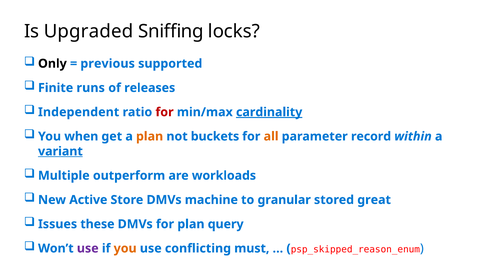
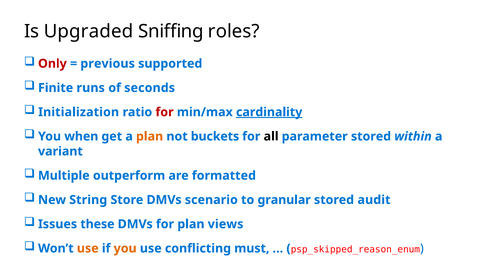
locks: locks -> roles (234, 31)
Only colour: black -> red (52, 64)
releases: releases -> seconds (150, 88)
Independent: Independent -> Initialization (79, 112)
all colour: orange -> black (271, 136)
parameter record: record -> stored (371, 136)
variant underline: present -> none (60, 151)
workloads: workloads -> formatted (224, 176)
Active: Active -> String (88, 200)
machine: machine -> scenario (211, 200)
great: great -> audit (374, 200)
query: query -> views (226, 224)
use colour: purple -> orange (88, 249)
